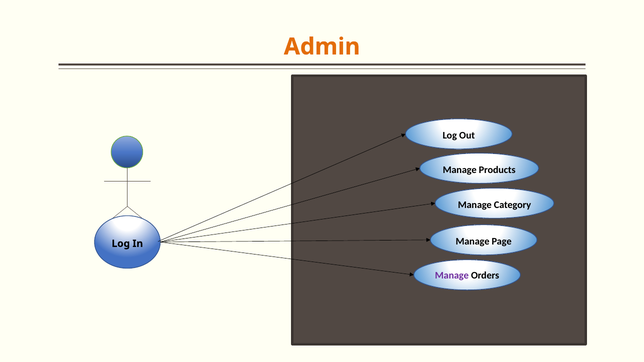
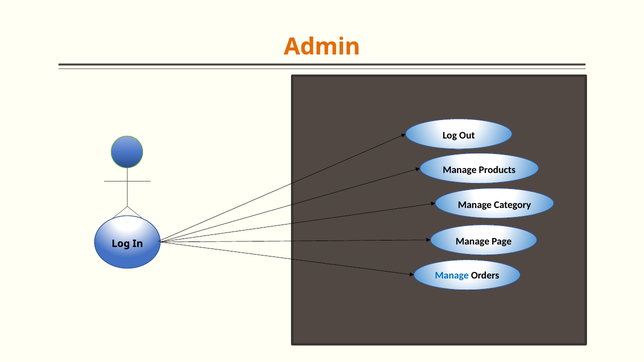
Manage colour: purple -> blue (452, 276)
